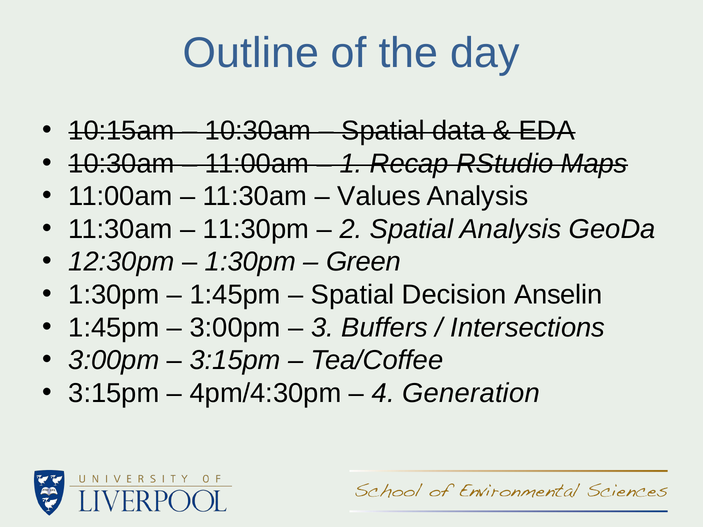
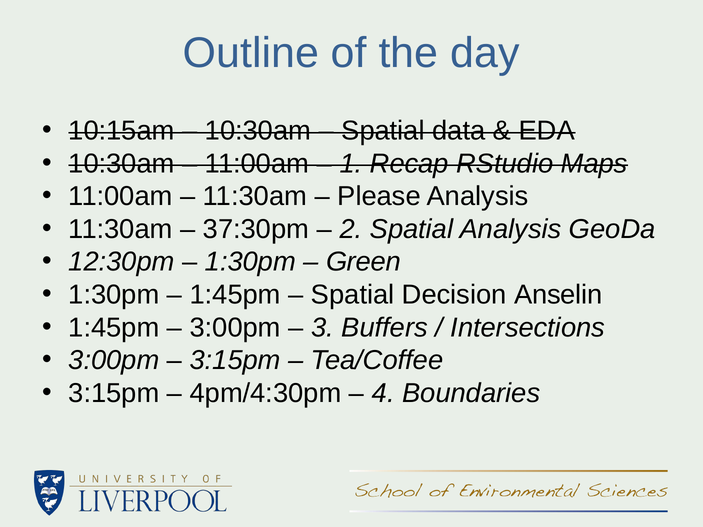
Values: Values -> Please (379, 196)
11:30pm: 11:30pm -> 37:30pm (256, 229)
Generation: Generation -> Boundaries (471, 393)
